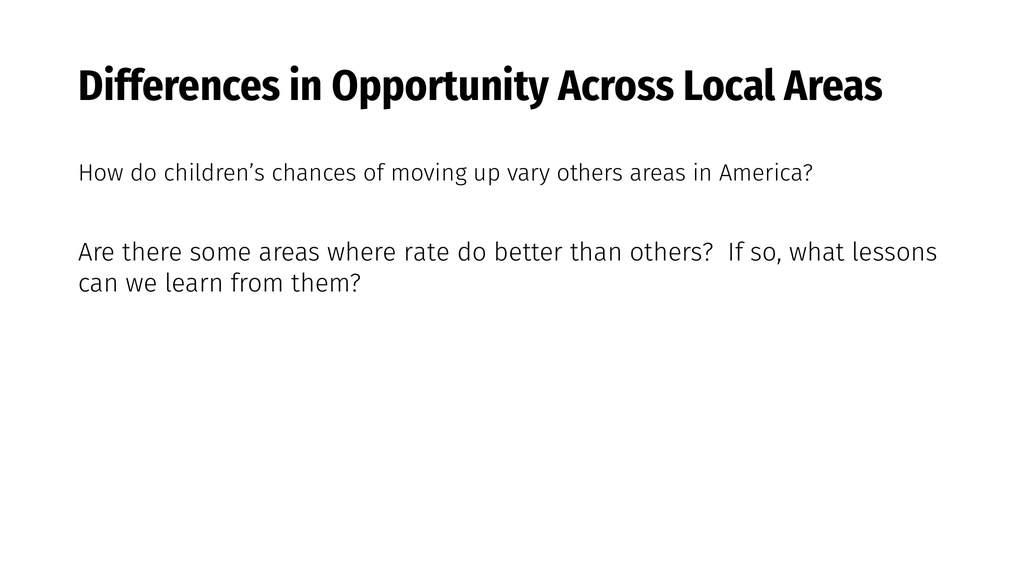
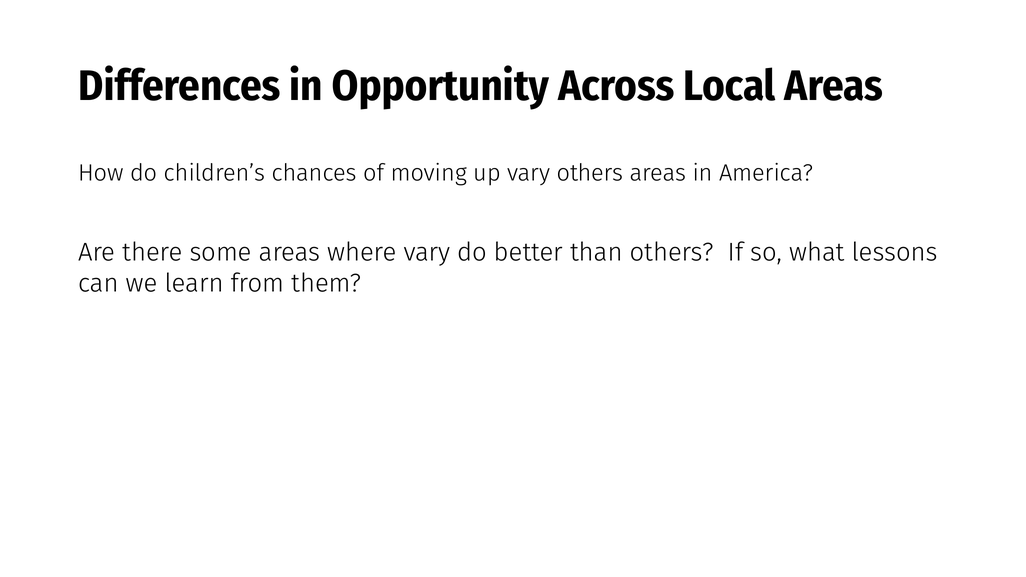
where rate: rate -> vary (427, 252)
